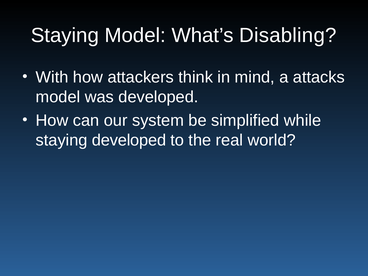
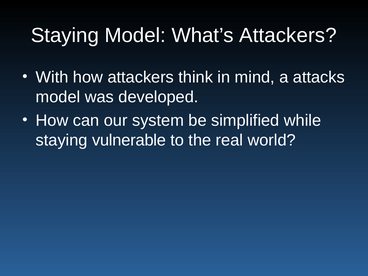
What’s Disabling: Disabling -> Attackers (288, 35)
staying developed: developed -> vulnerable (129, 140)
